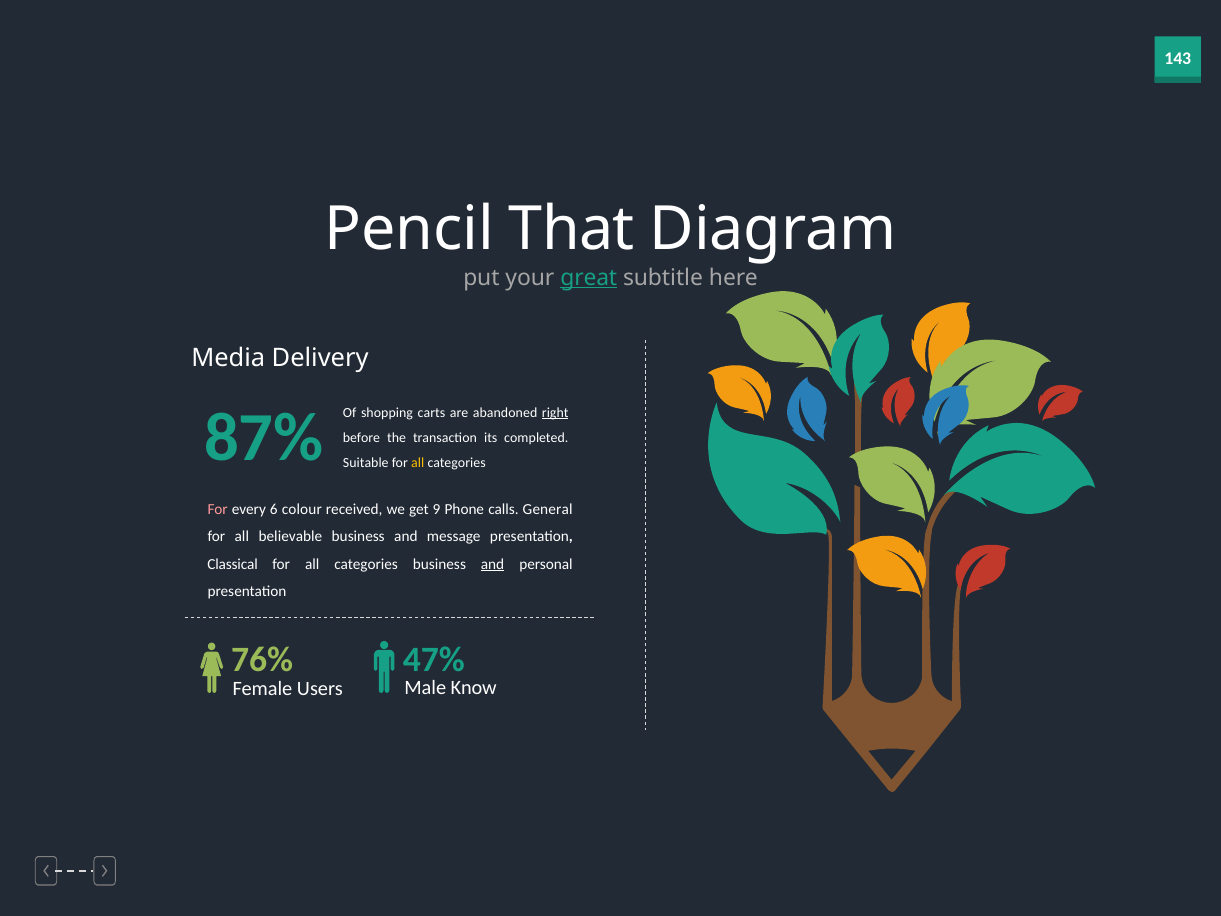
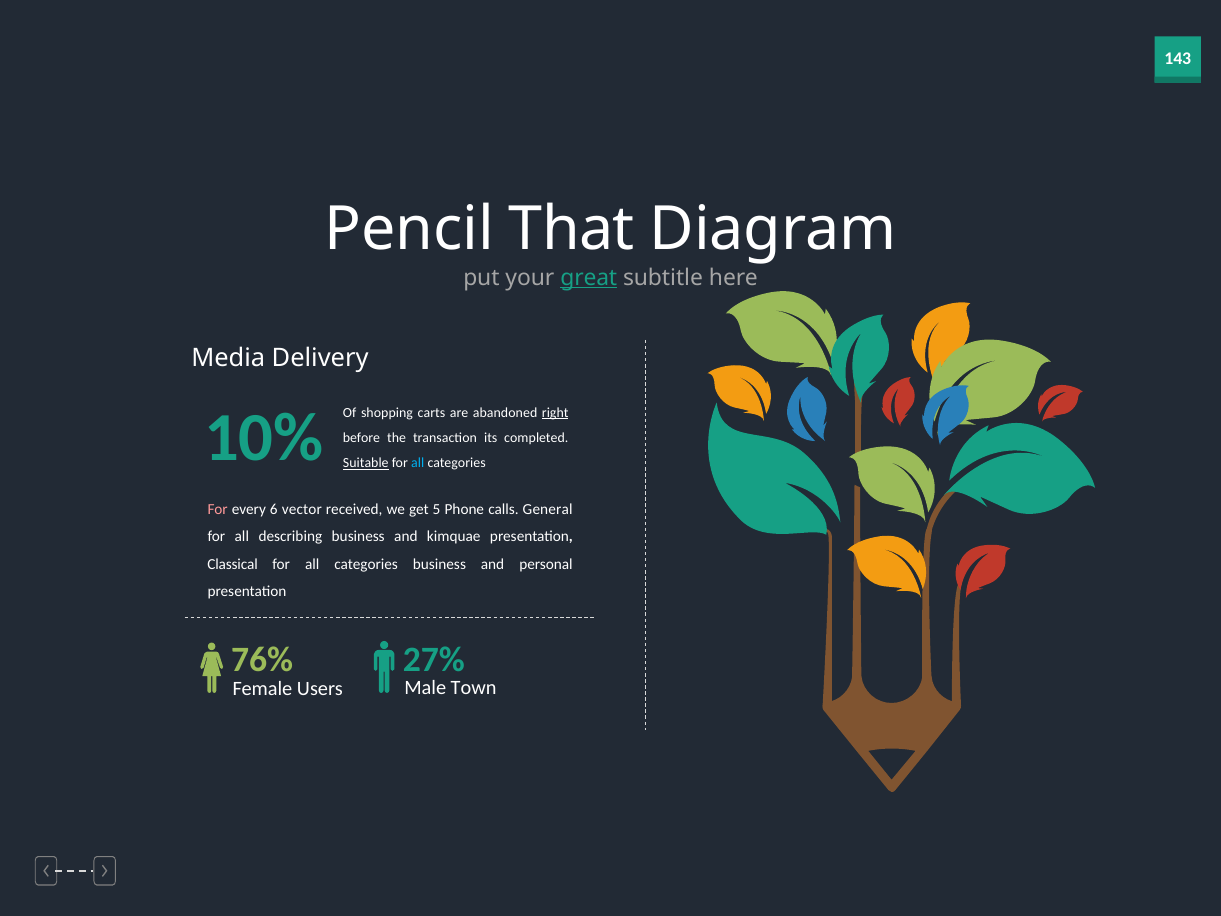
87%: 87% -> 10% (264, 437)
Suitable underline: none -> present (366, 463)
all colour: yellow -> light blue (418, 463)
colour: colour -> vector (302, 509)
9: 9 -> 5 (437, 509)
believable: believable -> describing (290, 537)
message: message -> kimquae (454, 537)
and underline: present -> none (493, 564)
47%: 47% -> 27% (434, 660)
Know: Know -> Town (474, 688)
